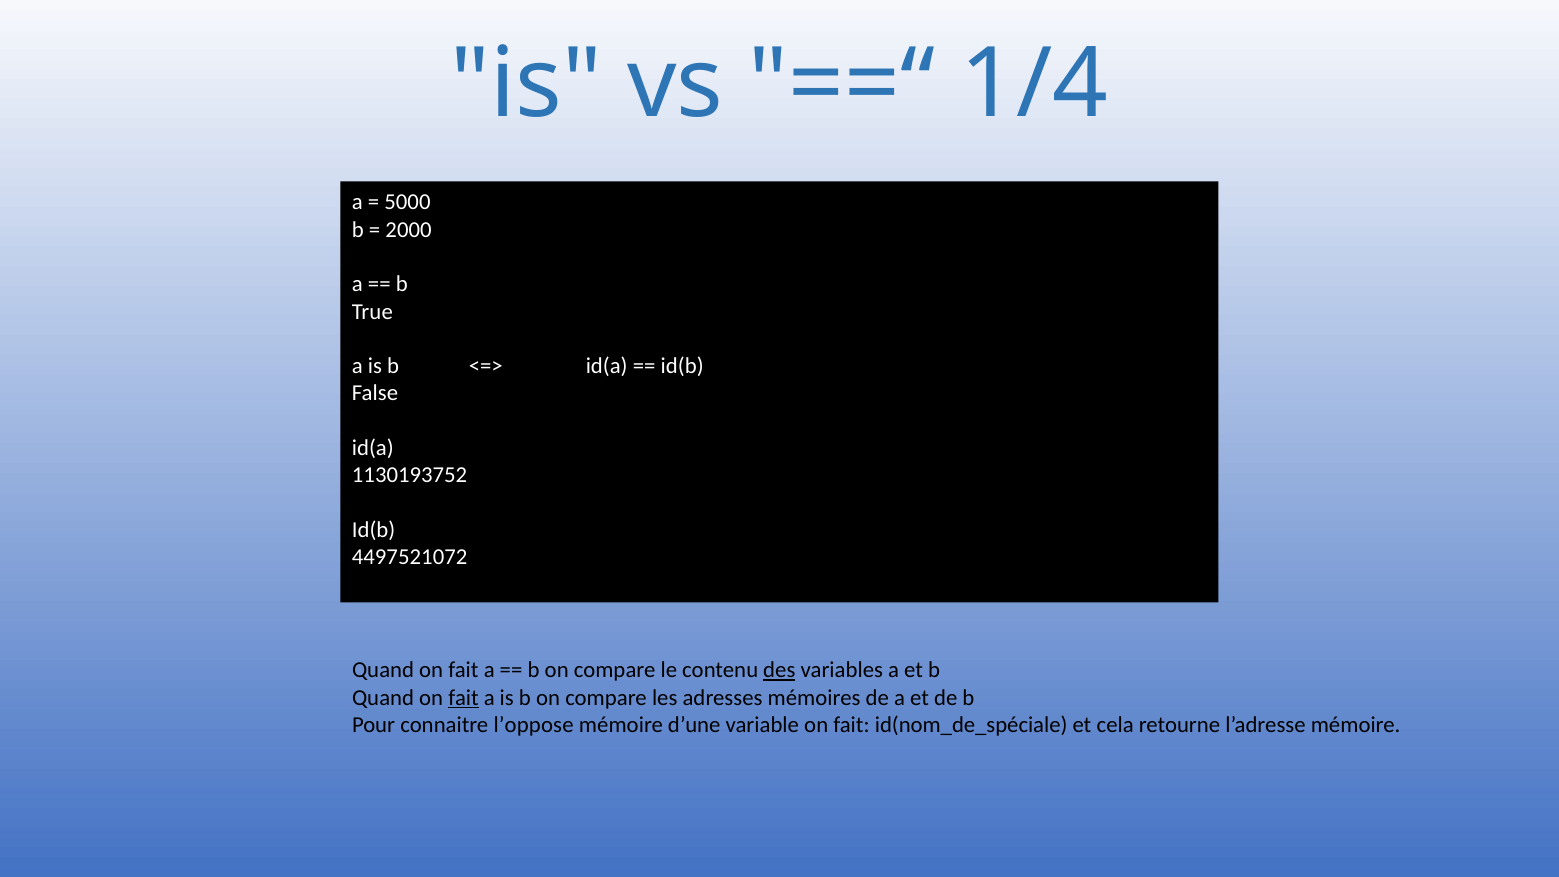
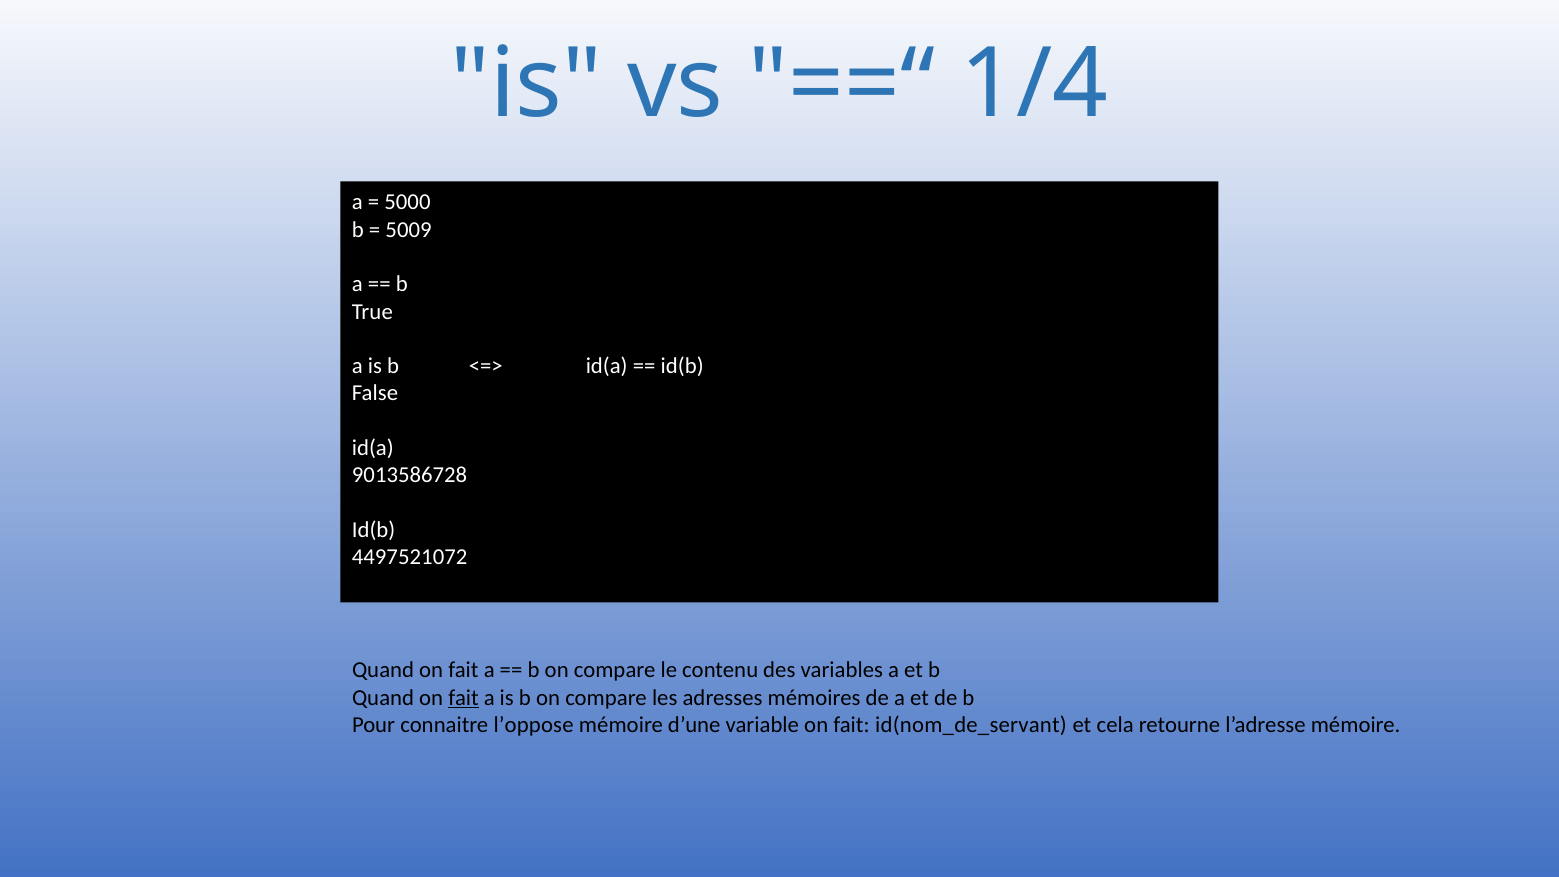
2000: 2000 -> 5009 (409, 230)
1130193752: 1130193752 -> 9013586728 (410, 475)
des underline: present -> none (779, 670)
id(nom_de_spéciale: id(nom_de_spéciale -> id(nom_de_servant (971, 725)
